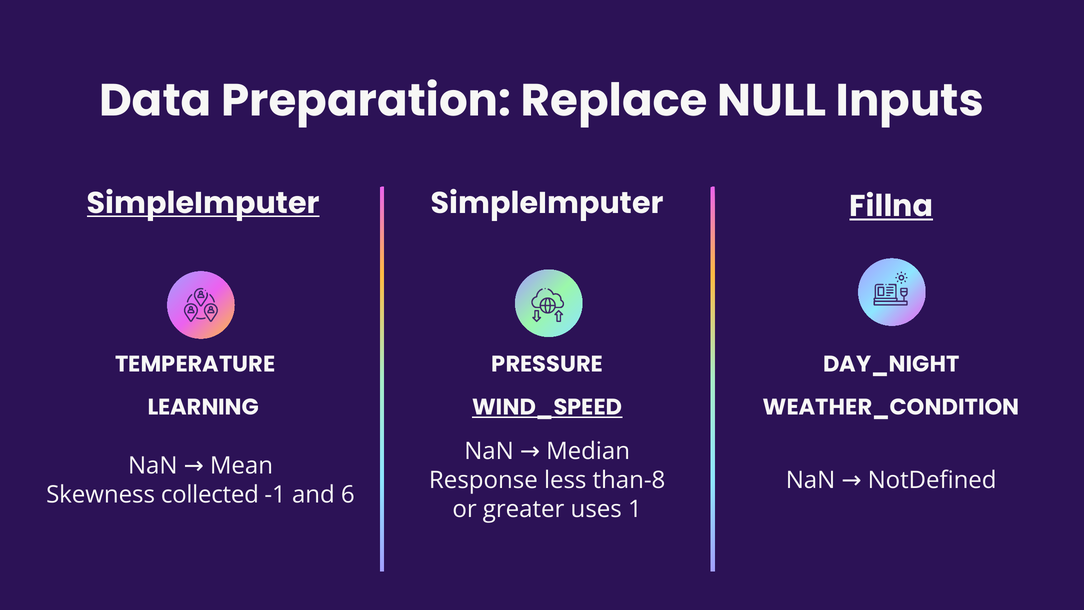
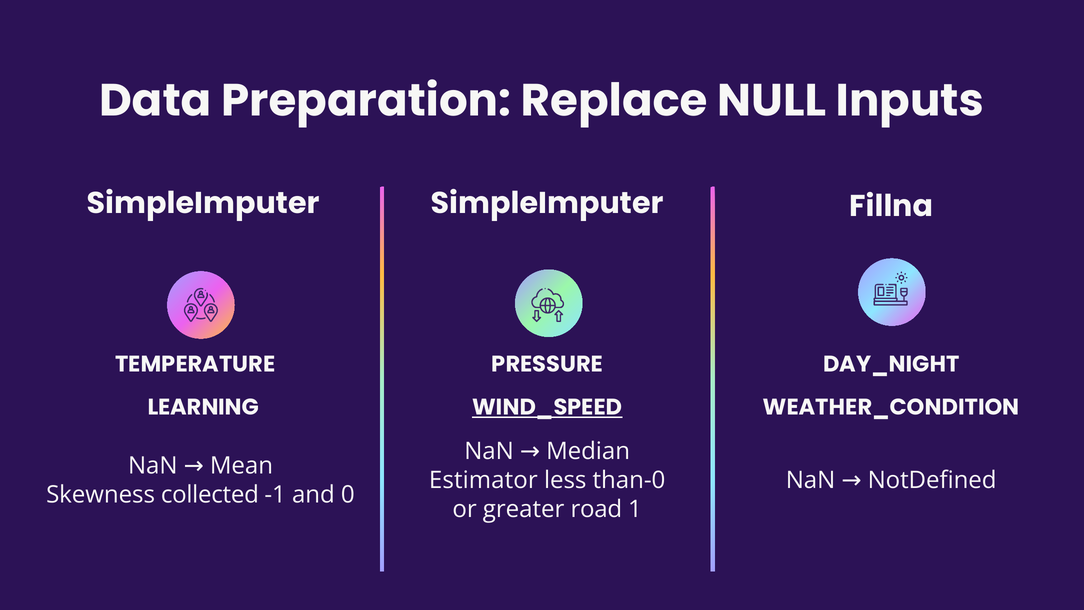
SimpleImputer underline: present -> none (203, 203)
Fillna underline: present -> none (891, 206)
Response: Response -> Estimator (483, 480)
than-8: than-8 -> than-0 (629, 480)
6: 6 -> 0 (348, 494)
uses: uses -> road (596, 509)
